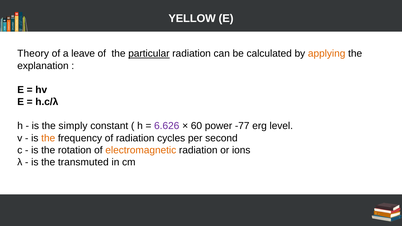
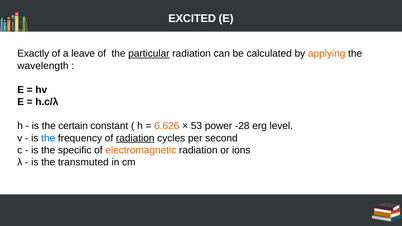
YELLOW: YELLOW -> EXCITED (192, 19)
Theory: Theory -> Exactly (33, 54)
explanation: explanation -> wavelength (43, 66)
simply: simply -> certain (73, 126)
6.626 colour: purple -> orange (167, 126)
60: 60 -> 53 (196, 126)
-77: -77 -> -28 (242, 126)
the colour: orange -> blue (48, 138)
radiation underline: none -> present (135, 138)
rotation: rotation -> specific (75, 150)
